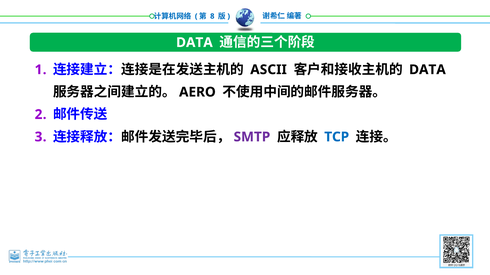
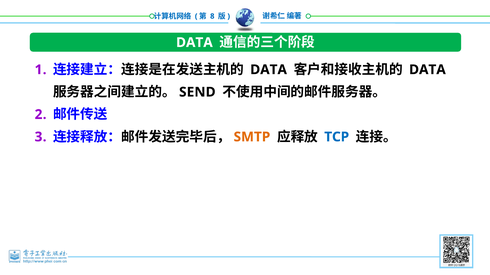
ASCII: ASCII -> DATA (269, 70)
AERO: AERO -> SEND (197, 92)
SMTP colour: purple -> orange (252, 137)
